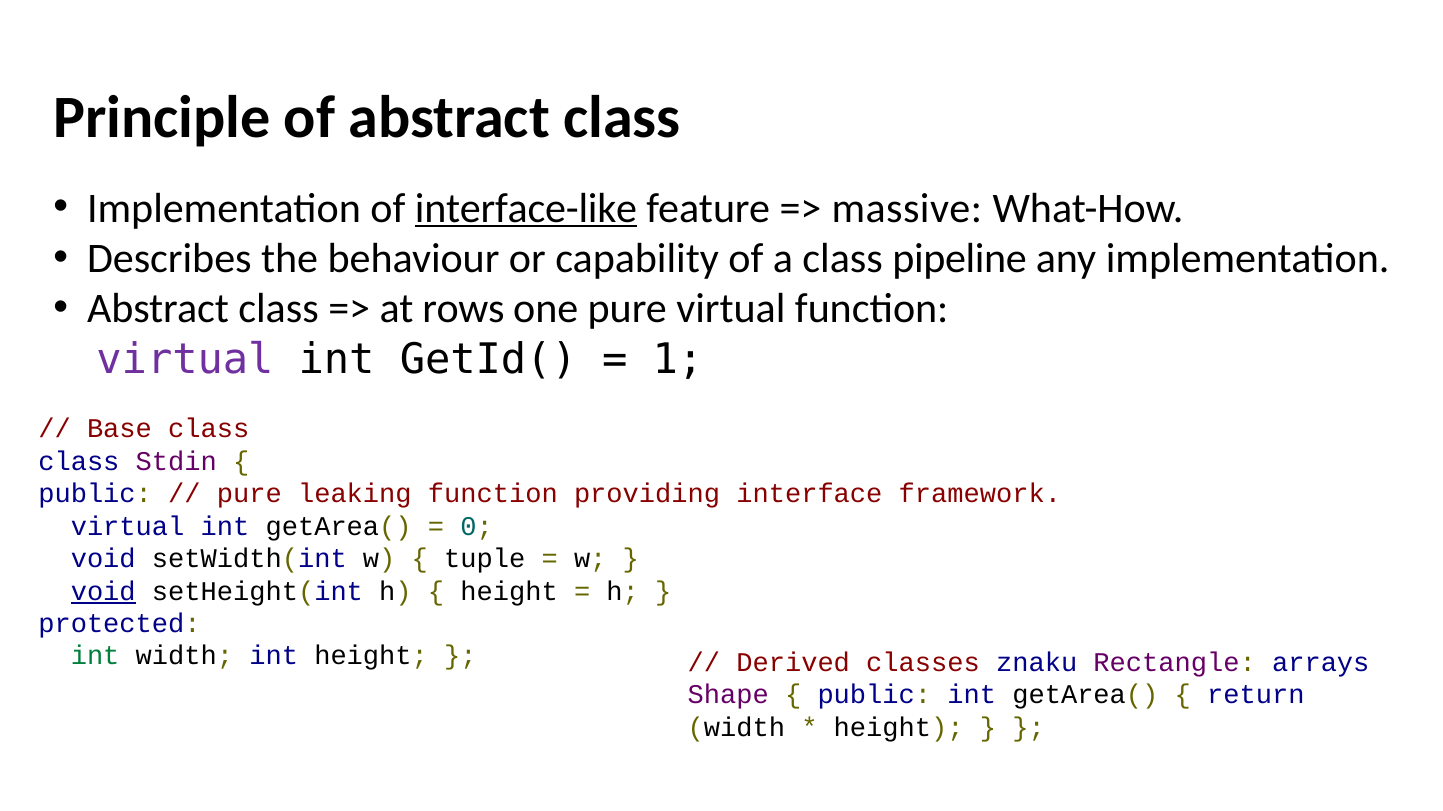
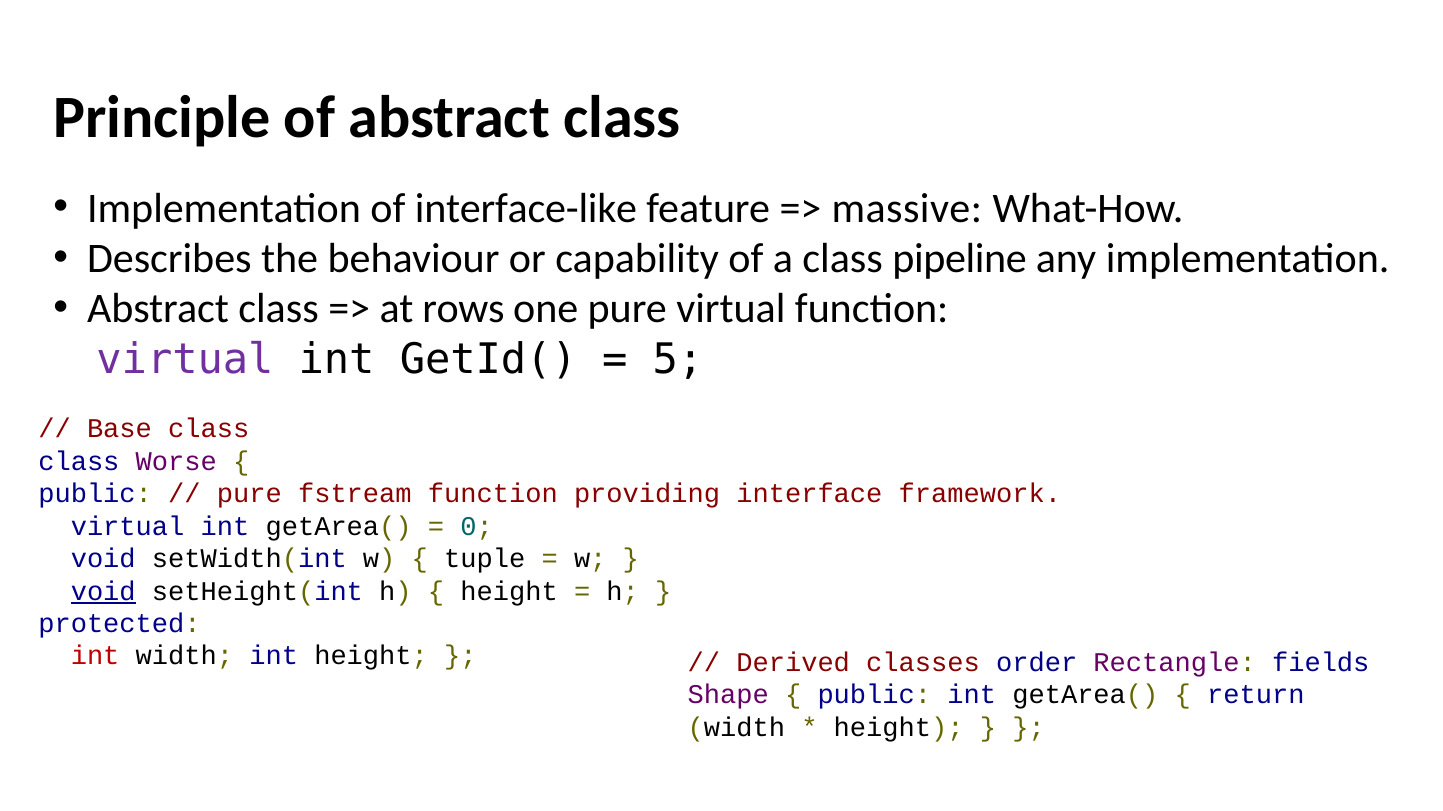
interface-like underline: present -> none (526, 208)
1: 1 -> 5 (678, 360)
Stdin: Stdin -> Worse (176, 462)
leaking: leaking -> fstream (355, 494)
int colour: green -> red (95, 657)
znaku: znaku -> order (1037, 663)
arrays: arrays -> fields (1321, 663)
